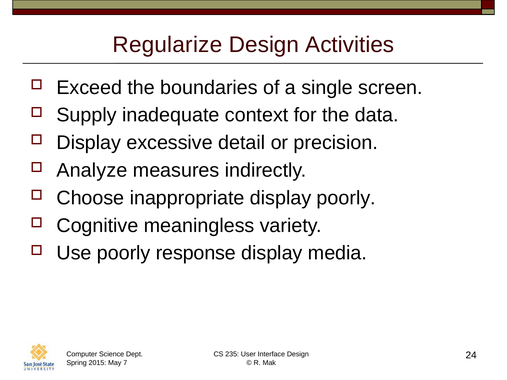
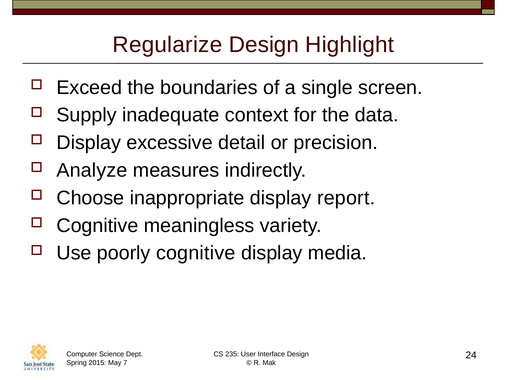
Activities: Activities -> Highlight (350, 45)
display poorly: poorly -> report (346, 198)
poorly response: response -> cognitive (196, 253)
